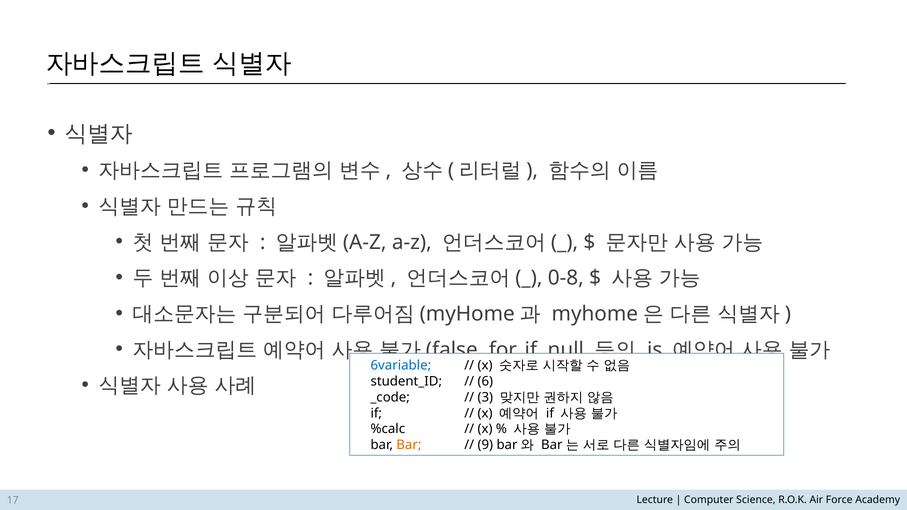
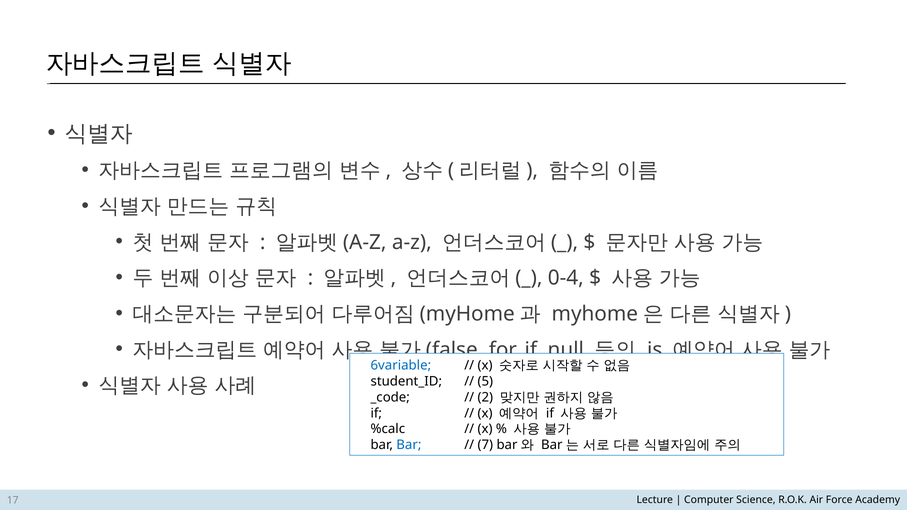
0-8: 0-8 -> 0-4 (566, 278)
6: 6 -> 5 (485, 382)
3: 3 -> 2 (485, 398)
Bar colour: orange -> blue (409, 445)
9: 9 -> 7 (485, 445)
